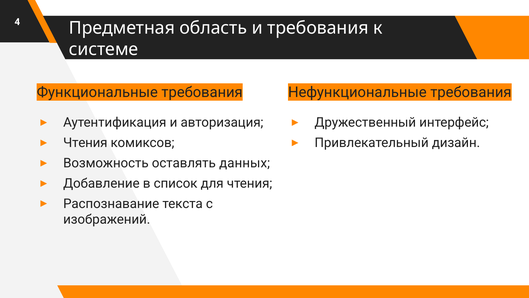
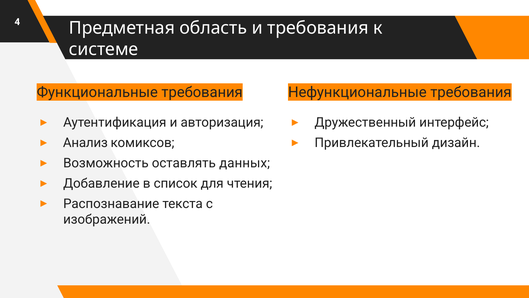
Чтения: Чтения -> Анализ (85, 143)
